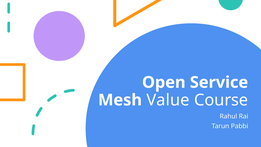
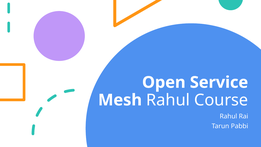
Mesh Value: Value -> Rahul (168, 100)
